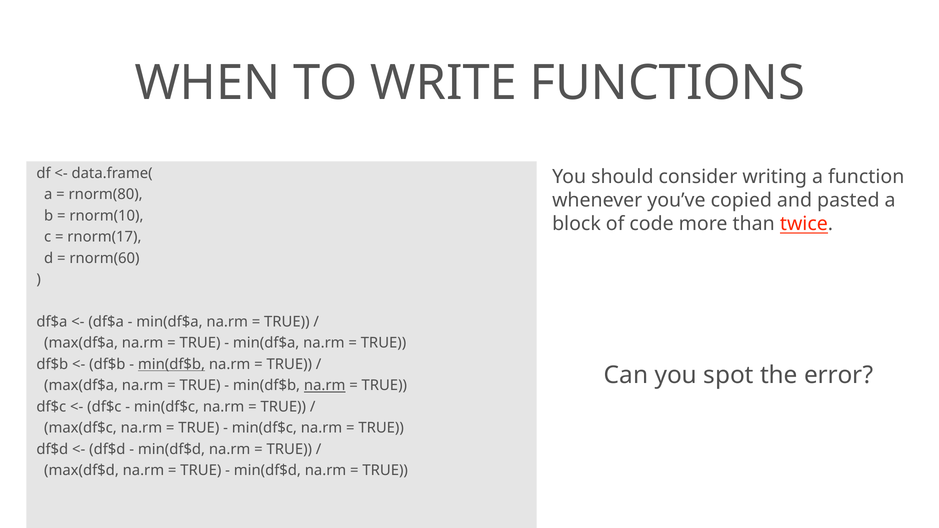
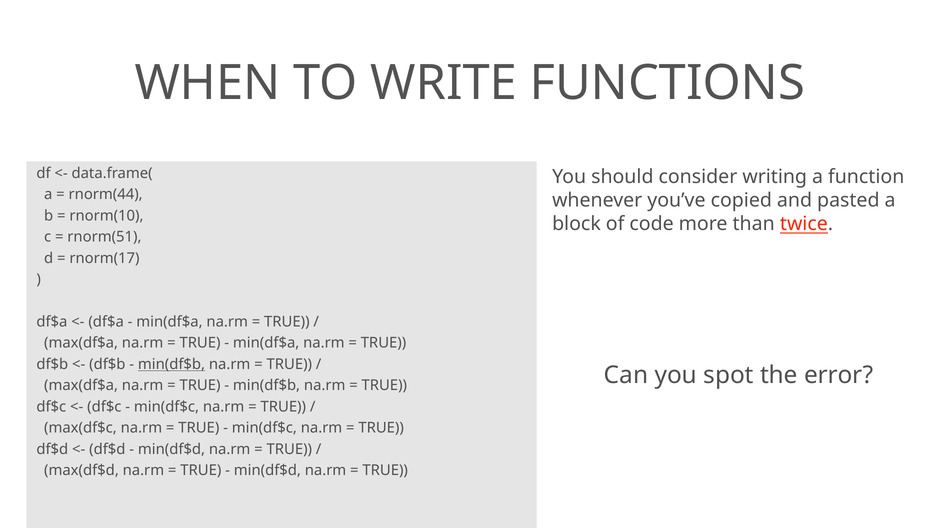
rnorm(80: rnorm(80 -> rnorm(44 (106, 195)
rnorm(17: rnorm(17 -> rnorm(51 (104, 237)
rnorm(60: rnorm(60 -> rnorm(17 (104, 258)
na.rm underline: present -> none (325, 386)
